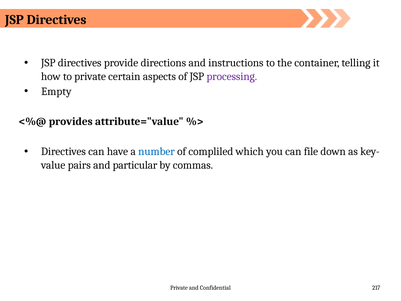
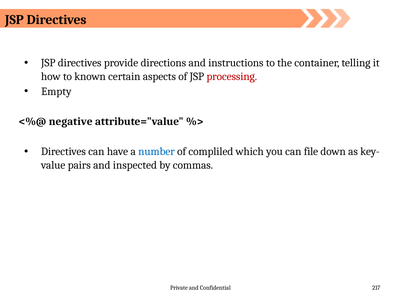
to private: private -> known (90, 76)
processing colour: purple -> red (232, 76)
provides: provides -> negative (71, 121)
particular: particular -> inspected (135, 165)
